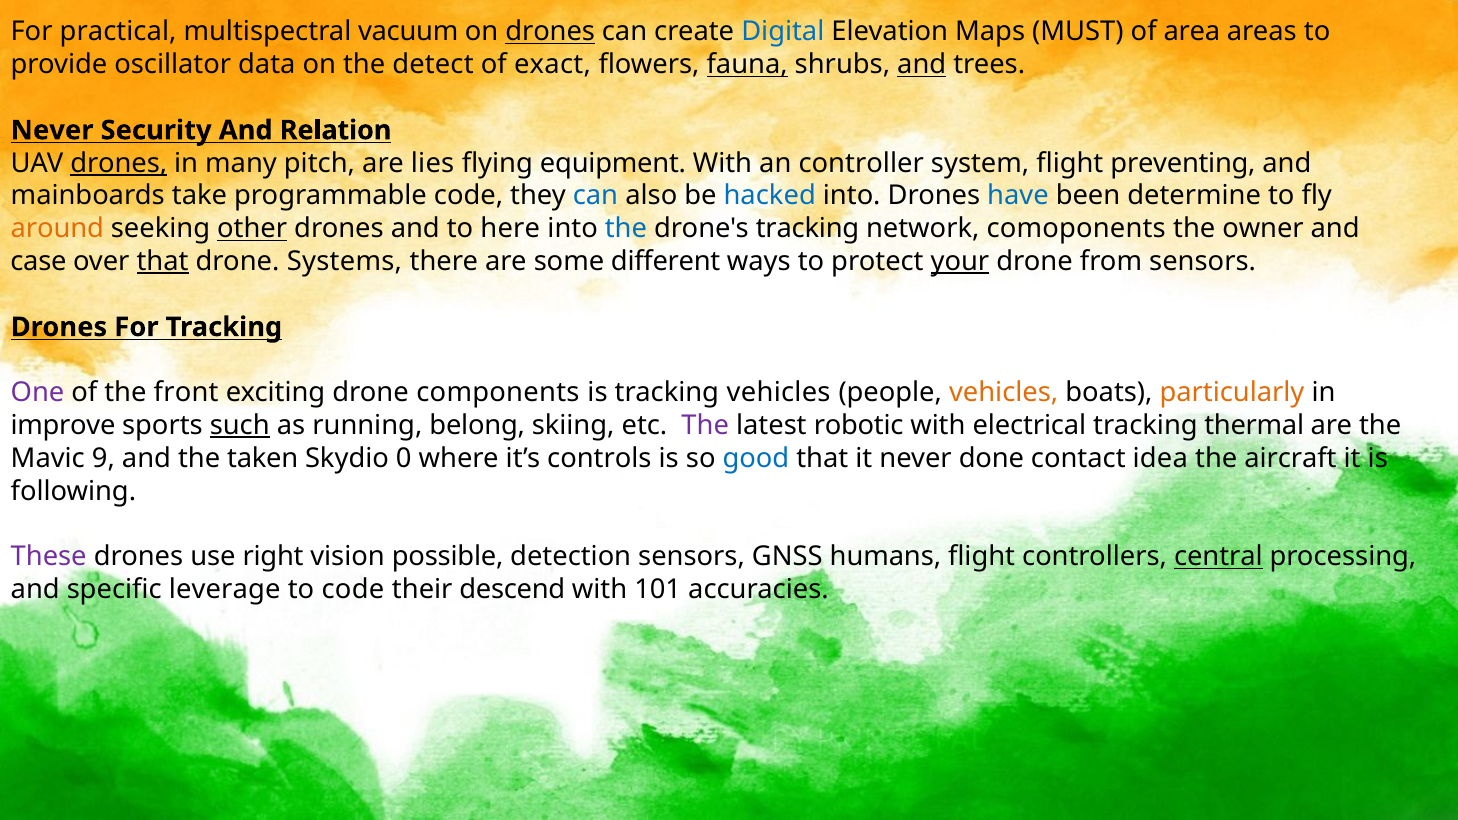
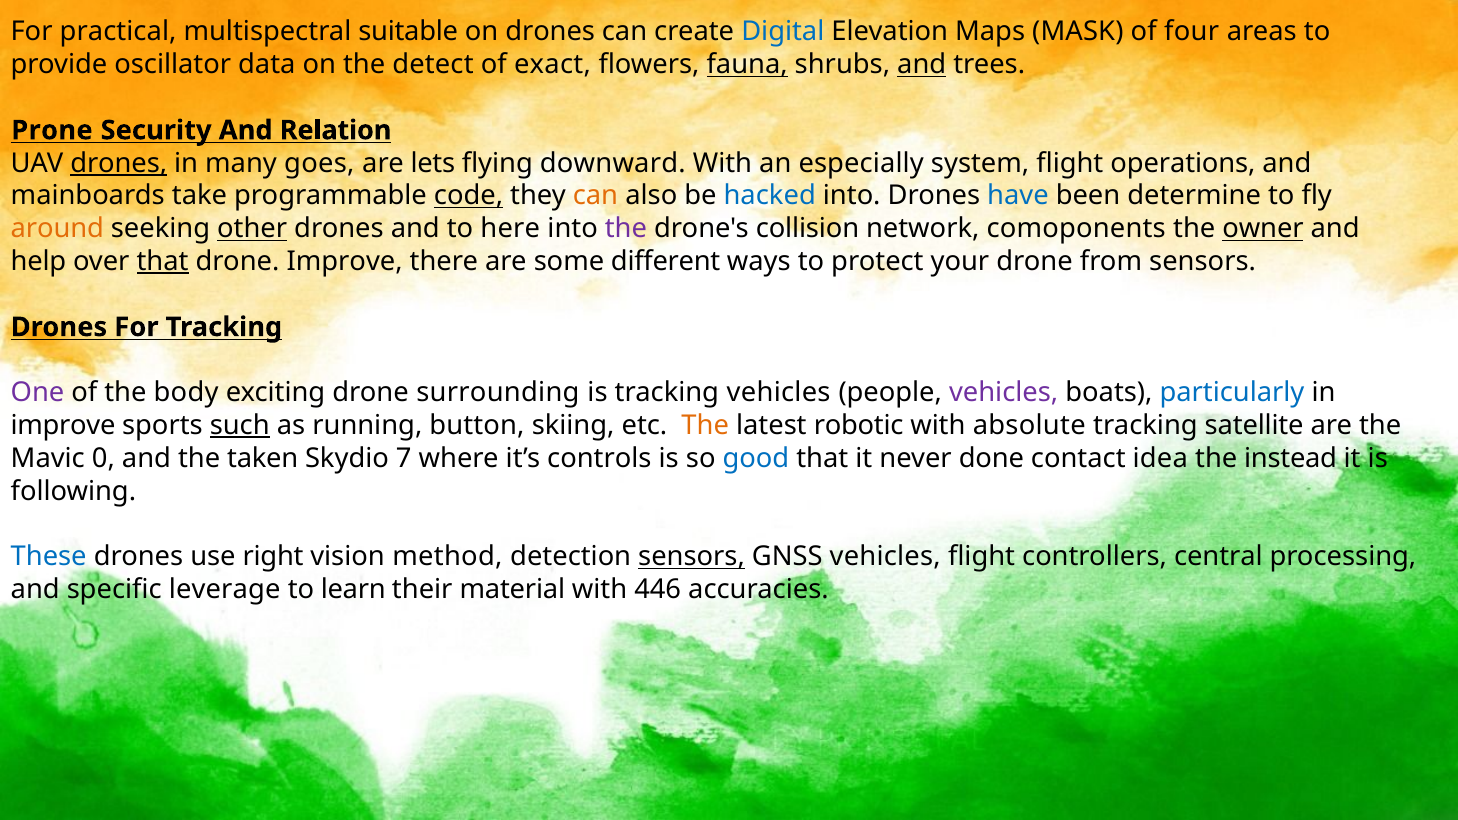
vacuum: vacuum -> suitable (408, 32)
drones underline: present -> none (550, 32)
MUST: MUST -> MASK (1078, 32)
area: area -> four (1192, 32)
Never: Never -> Prone (52, 130)
pitch: pitch -> goes (319, 163)
lies: lies -> lets (433, 163)
equipment: equipment -> downward (613, 163)
controller: controller -> especially (861, 163)
preventing: preventing -> operations (1183, 163)
code underline: none -> present (468, 196)
can colour: blue -> orange (595, 196)
the colour: blue -> purple (626, 229)
drone's tracking: tracking -> collision (807, 229)
owner underline: none -> present (1263, 229)
case: case -> help (38, 262)
drone Systems: Systems -> Improve (345, 262)
your underline: present -> none (960, 262)
front: front -> body (186, 393)
components: components -> surrounding (498, 393)
vehicles colour: orange -> purple (1004, 393)
particularly colour: orange -> blue (1232, 393)
belong: belong -> button (477, 426)
The colour: purple -> orange (705, 426)
electrical: electrical -> absolute (1029, 426)
thermal: thermal -> satellite (1254, 426)
9: 9 -> 0 (103, 458)
0: 0 -> 7 (404, 458)
aircraft: aircraft -> instead (1291, 458)
These colour: purple -> blue (49, 557)
possible: possible -> method (447, 557)
sensors underline: none -> present (692, 557)
GNSS humans: humans -> vehicles (885, 557)
central underline: present -> none (1218, 557)
to code: code -> learn (353, 590)
descend: descend -> material (512, 590)
101: 101 -> 446 (658, 590)
